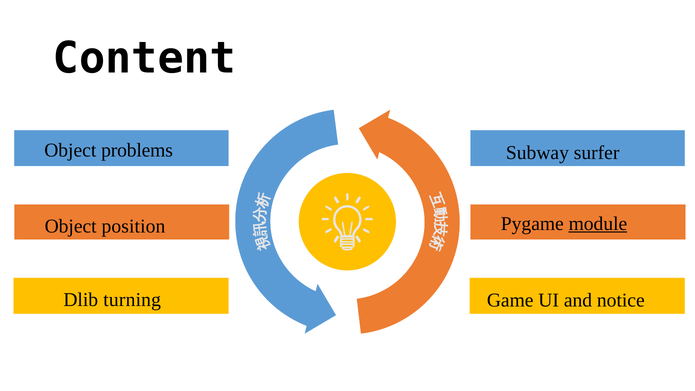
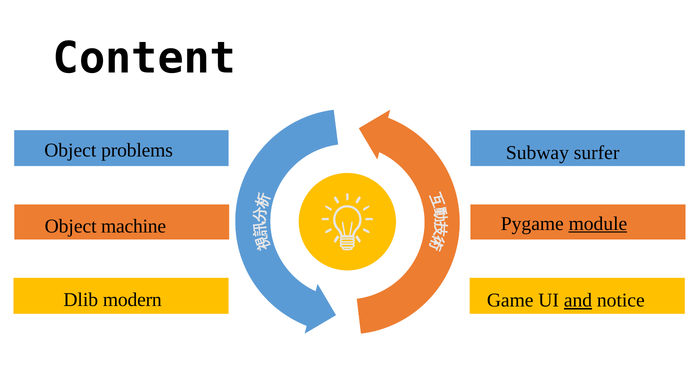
position: position -> machine (134, 226)
turning: turning -> modern (132, 300)
and underline: none -> present (578, 300)
